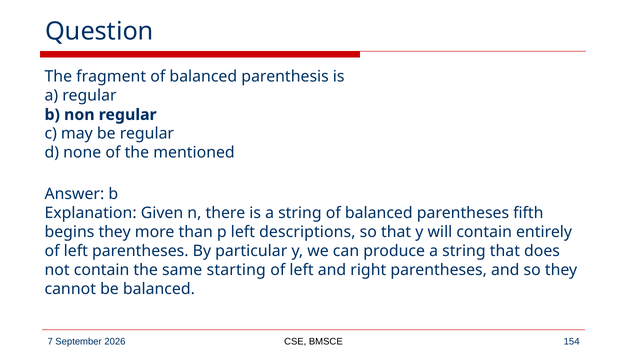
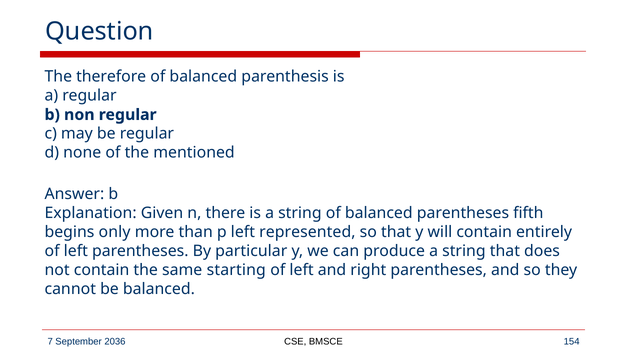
fragment: fragment -> therefore (111, 77)
begins they: they -> only (115, 232)
descriptions: descriptions -> represented (307, 232)
2026: 2026 -> 2036 (115, 342)
